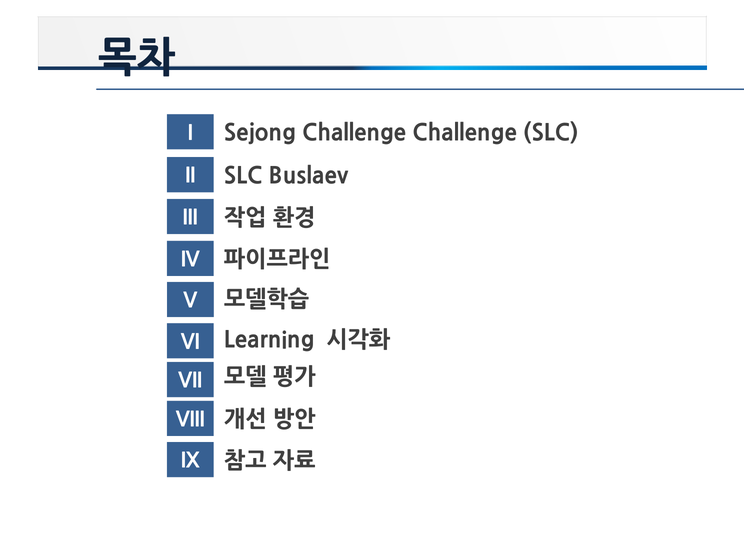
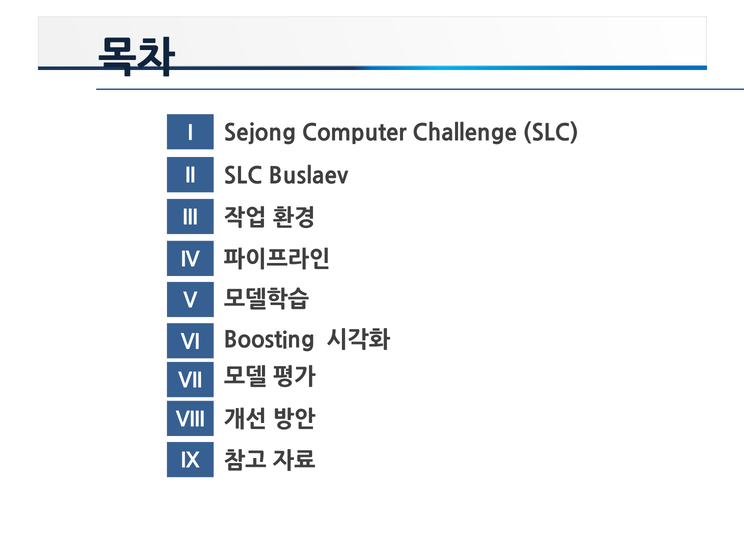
Sejong Challenge: Challenge -> Computer (354, 133)
Learning: Learning -> Boosting (269, 340)
